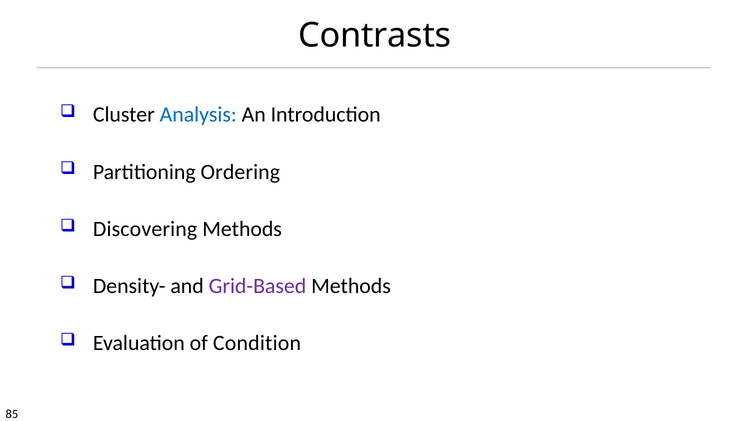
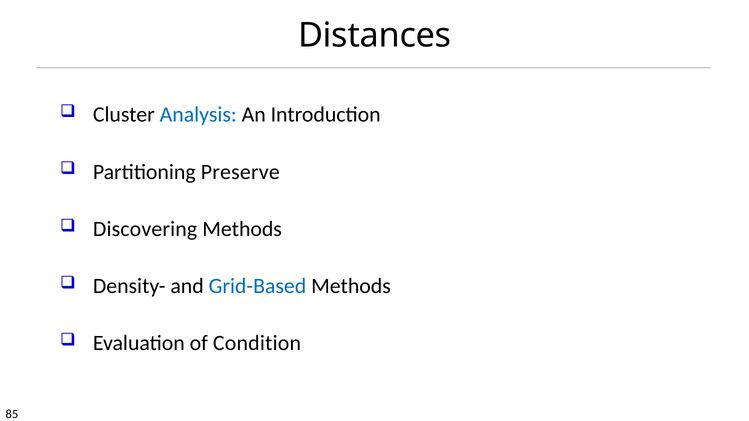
Contrasts: Contrasts -> Distances (375, 35)
Ordering: Ordering -> Preserve (240, 172)
Grid-Based colour: purple -> blue (257, 286)
